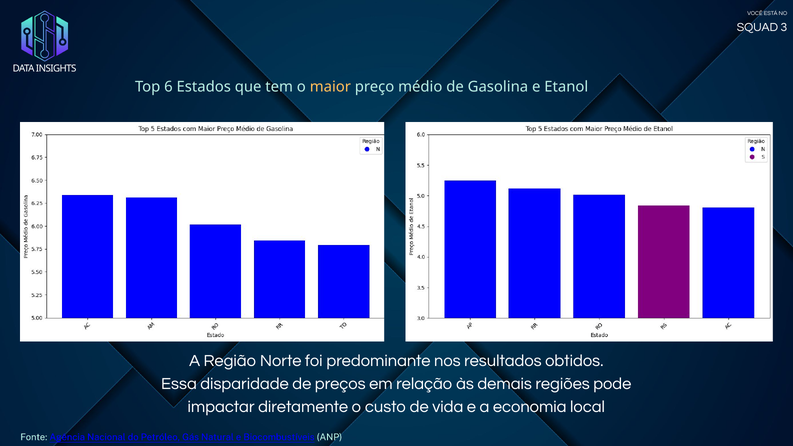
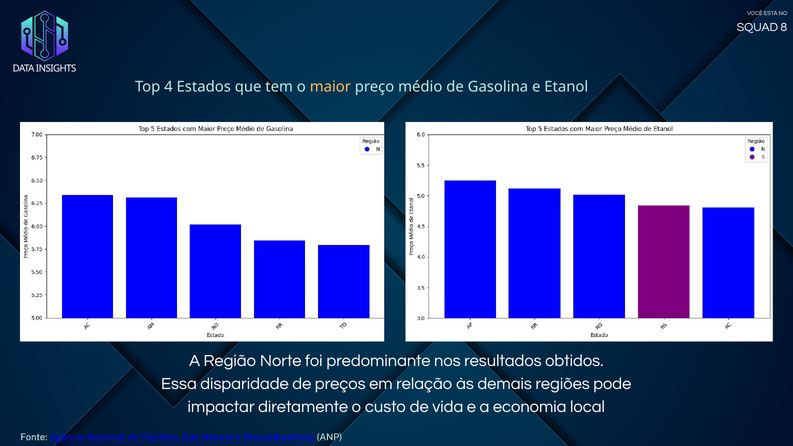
3: 3 -> 8 (784, 27)
6: 6 -> 4 (168, 87)
